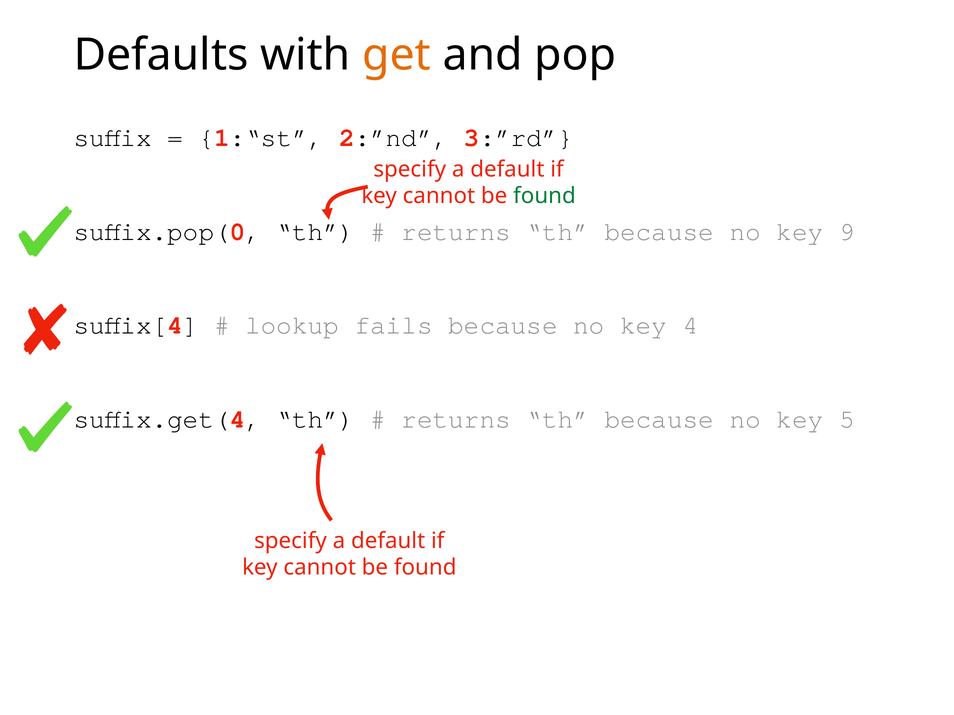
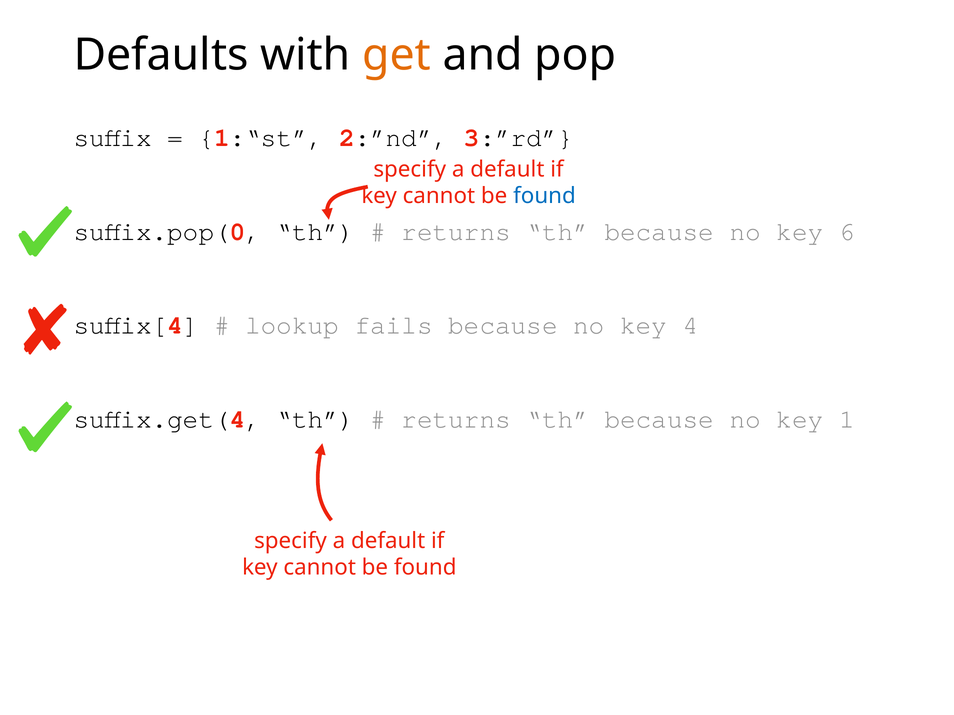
found colour: green -> blue (544, 196)
9: 9 -> 6 (847, 232)
5: 5 -> 1 (847, 420)
